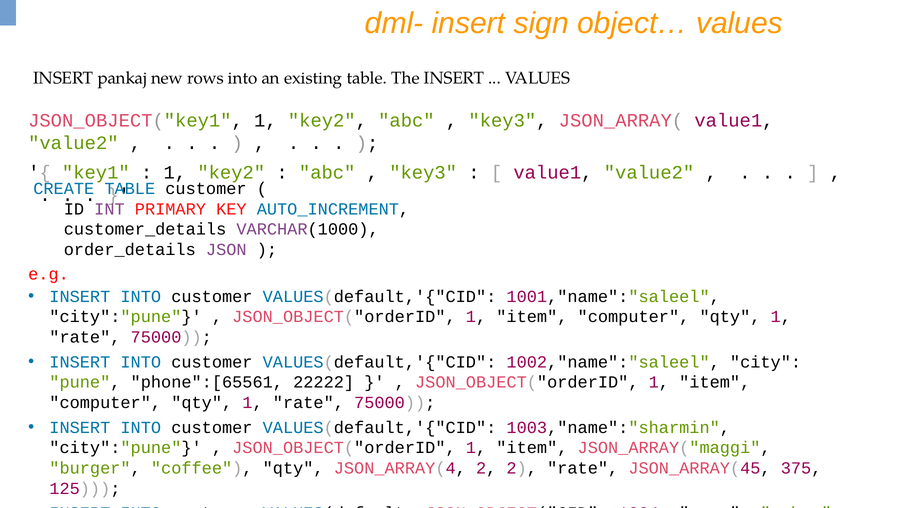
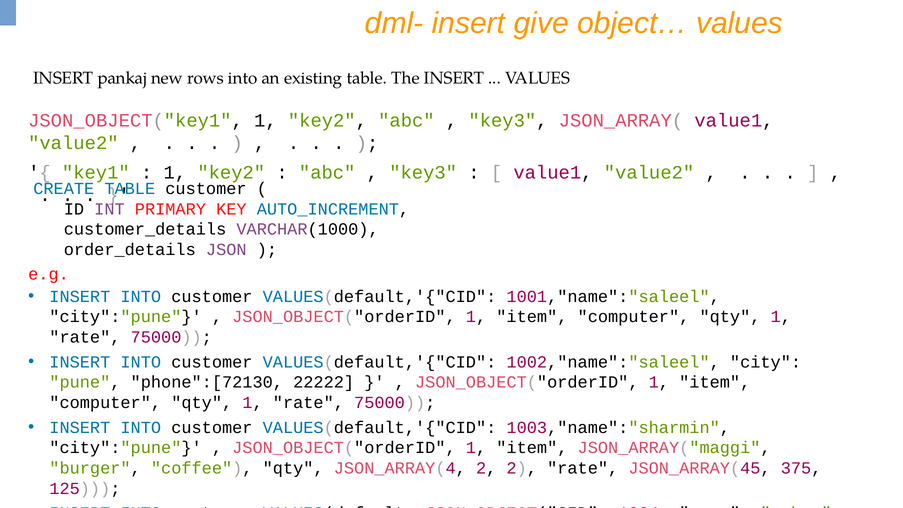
sign: sign -> give (541, 24)
phone":[65561: phone":[65561 -> phone":[72130 (207, 382)
